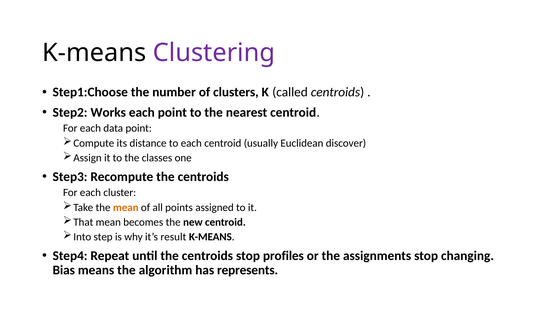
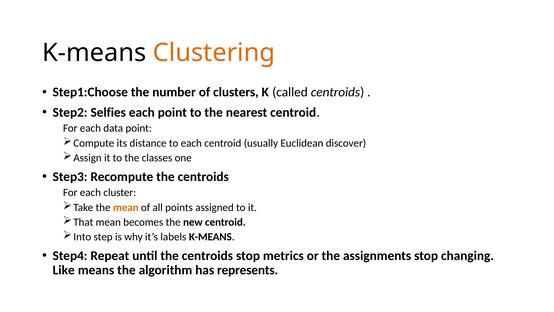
Clustering colour: purple -> orange (214, 53)
Works: Works -> Selfies (108, 112)
result: result -> labels (173, 237)
profiles: profiles -> metrics (283, 255)
Bias: Bias -> Like (64, 270)
